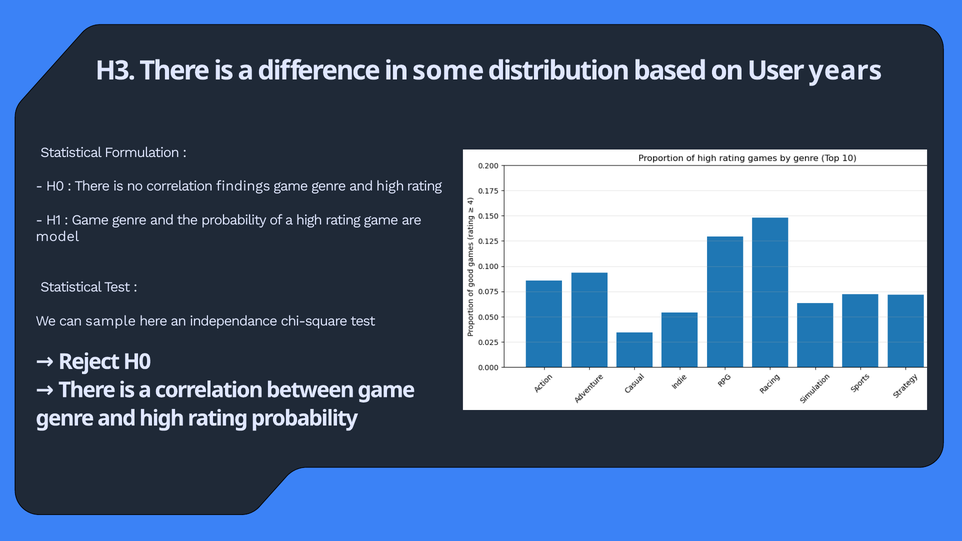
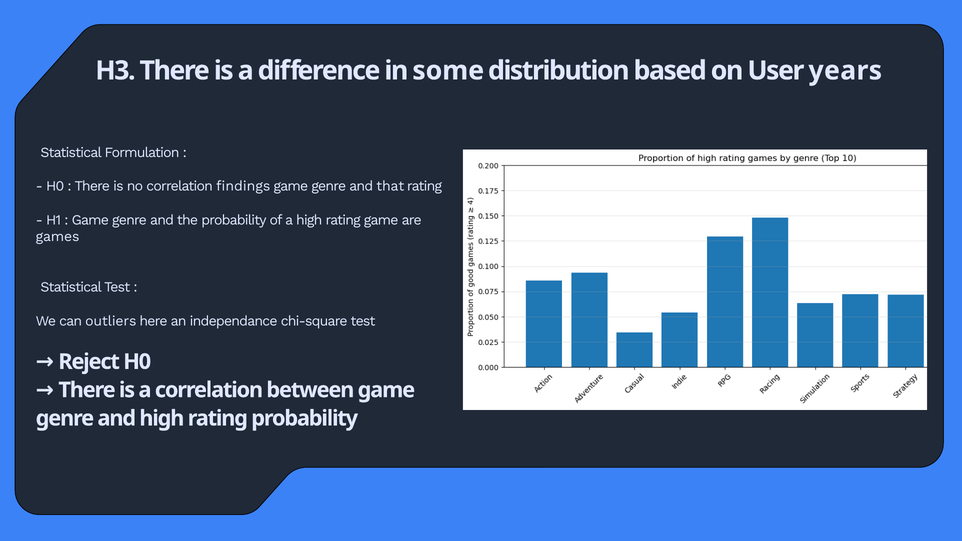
high: high -> that (390, 186)
model: model -> games (58, 237)
sample: sample -> outliers (111, 321)
